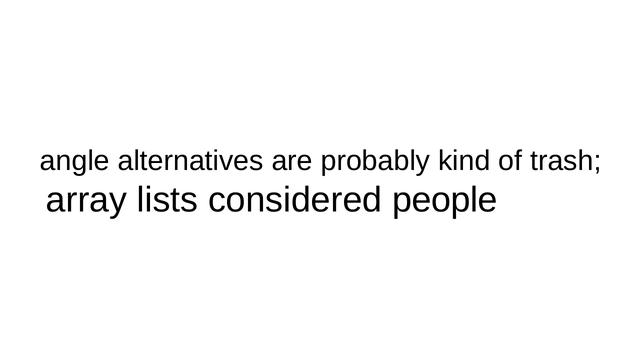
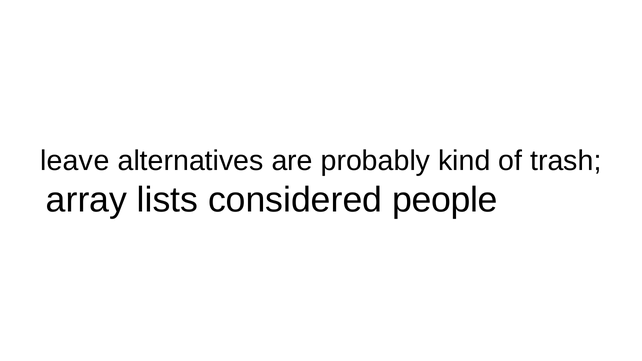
angle: angle -> leave (75, 161)
